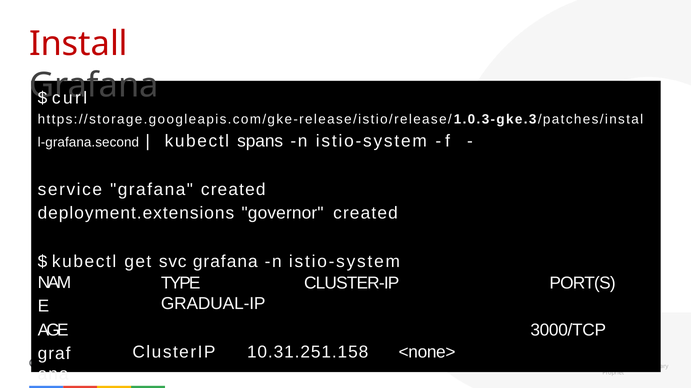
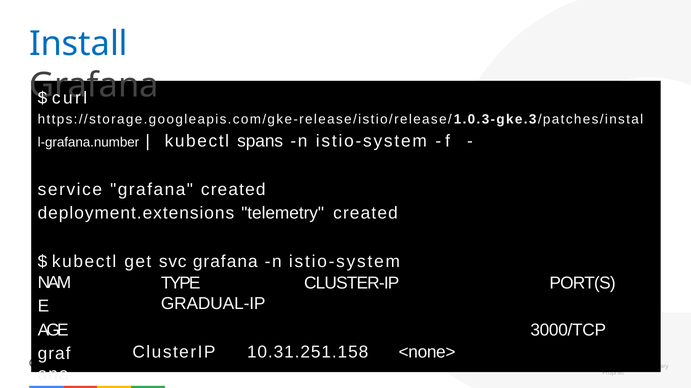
Install colour: red -> blue (78, 44)
l-grafana.second: l-grafana.second -> l-grafana.number (88, 143)
governor: governor -> telemetry (283, 213)
